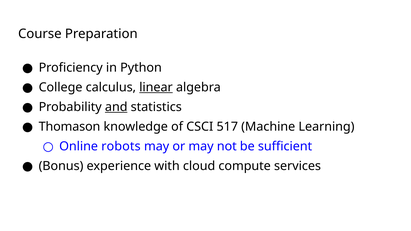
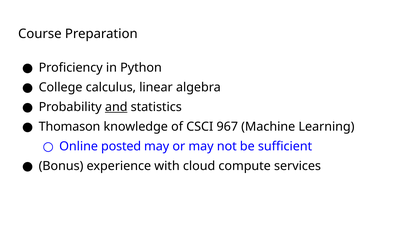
linear underline: present -> none (156, 87)
517: 517 -> 967 (227, 127)
robots: robots -> posted (121, 147)
